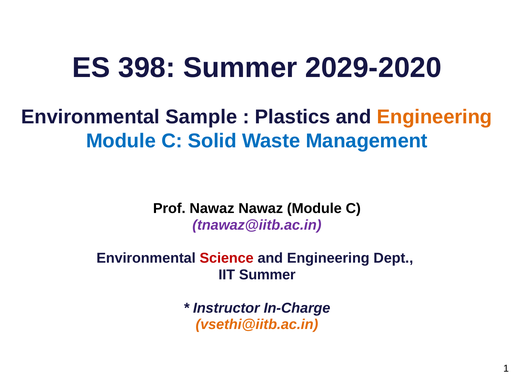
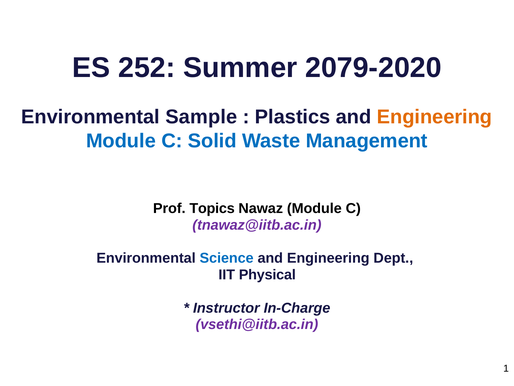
398: 398 -> 252 (147, 68)
2029-2020: 2029-2020 -> 2079-2020 (373, 68)
Prof Nawaz: Nawaz -> Topics (212, 208)
Science colour: red -> blue (227, 258)
IIT Summer: Summer -> Physical (267, 274)
vsethi@iitb.ac.in colour: orange -> purple (257, 324)
